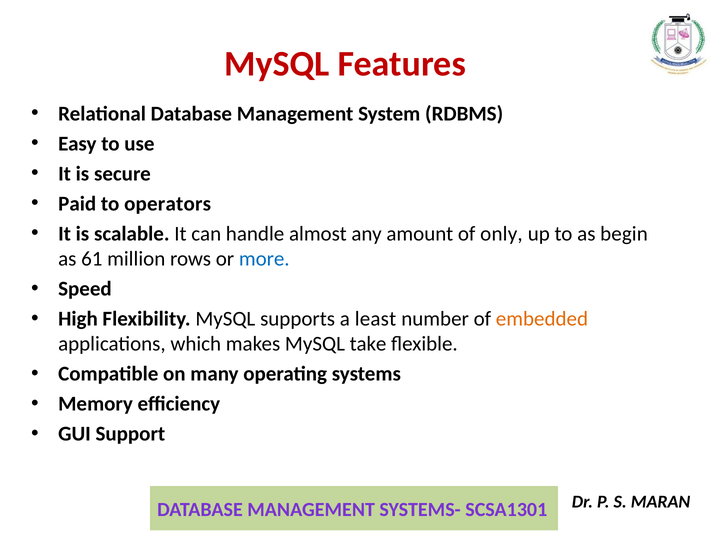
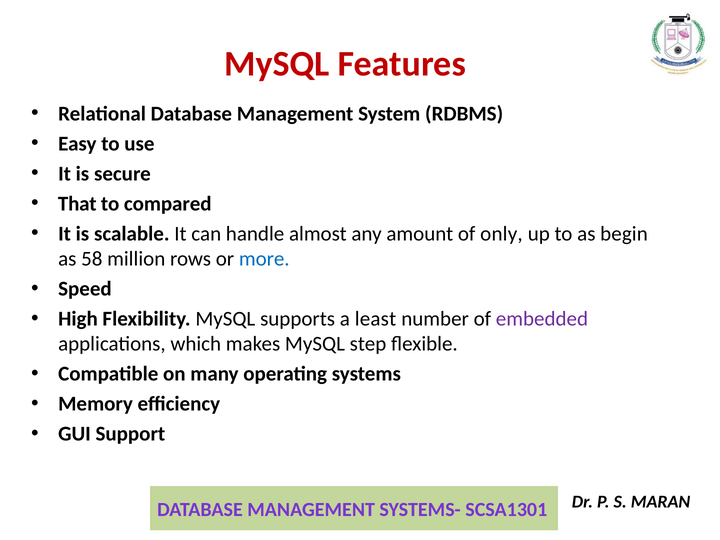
Paid: Paid -> That (77, 204)
operators: operators -> compared (168, 204)
61: 61 -> 58 (92, 259)
embedded colour: orange -> purple (542, 319)
take: take -> step (368, 344)
